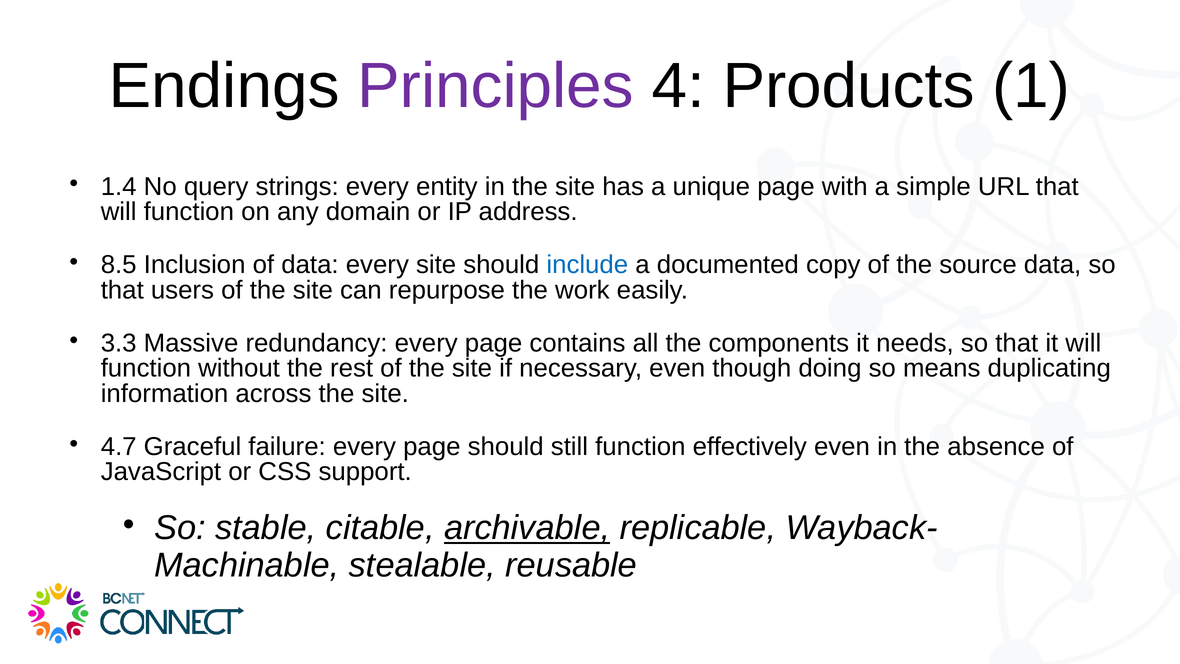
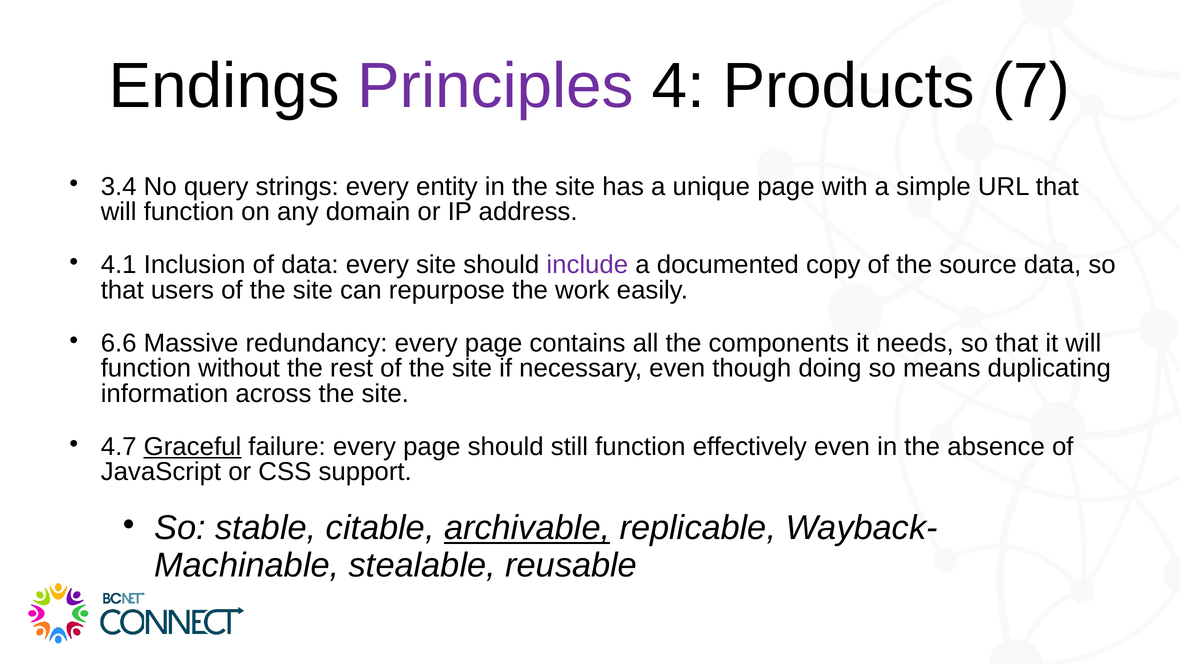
1: 1 -> 7 (1031, 86)
1.4: 1.4 -> 3.4 (119, 186)
8.5: 8.5 -> 4.1 (119, 265)
include colour: blue -> purple (587, 265)
3.3: 3.3 -> 6.6 (119, 343)
Graceful underline: none -> present (192, 447)
